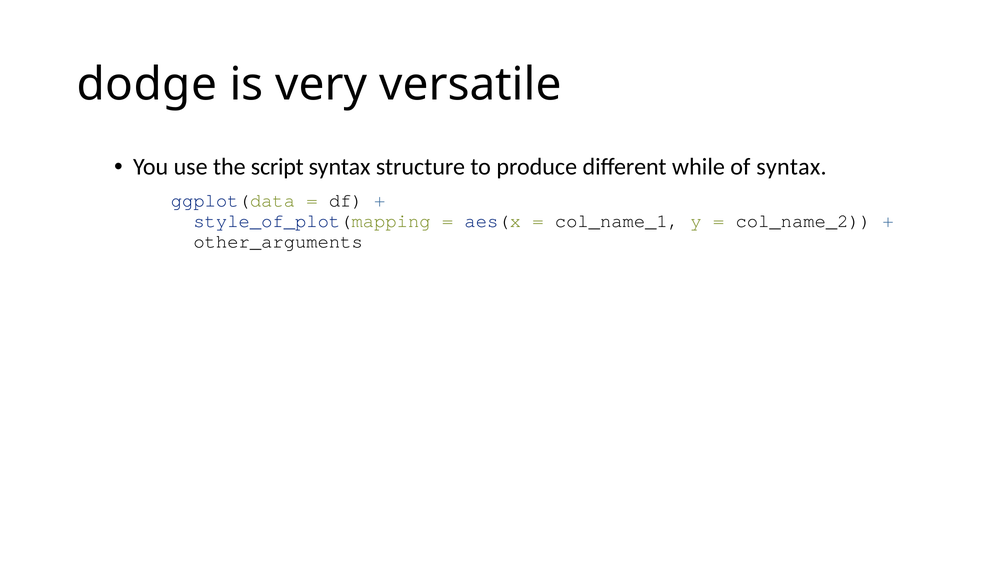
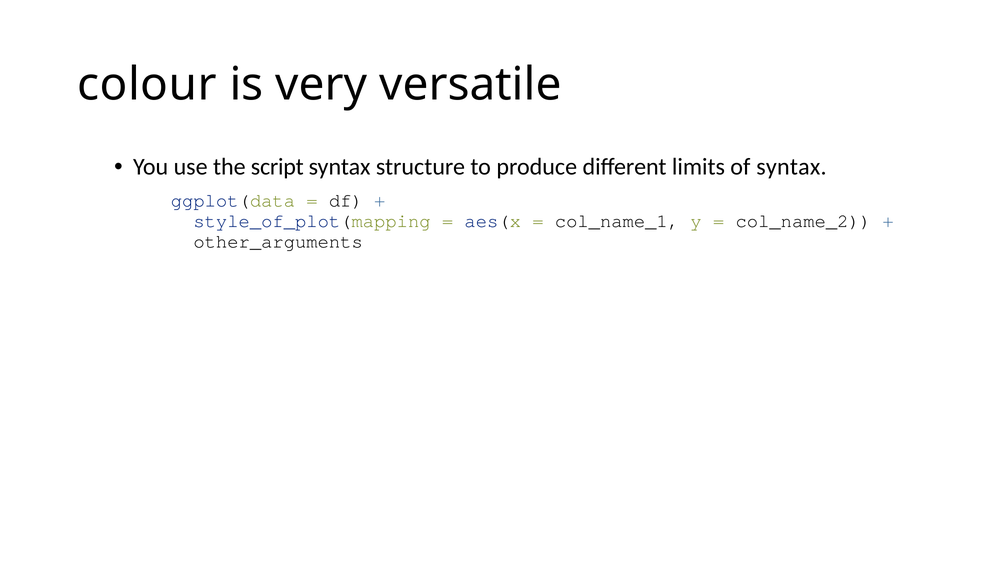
dodge: dodge -> colour (147, 84)
while: while -> limits (698, 167)
